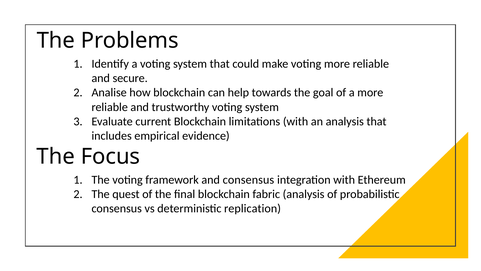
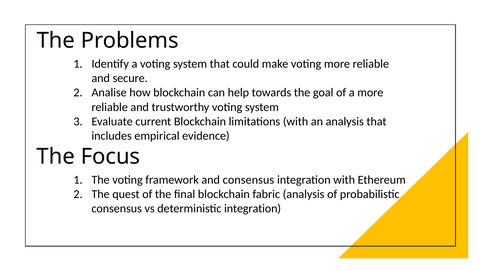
deterministic replication: replication -> integration (253, 208)
